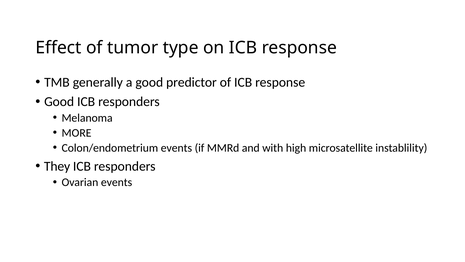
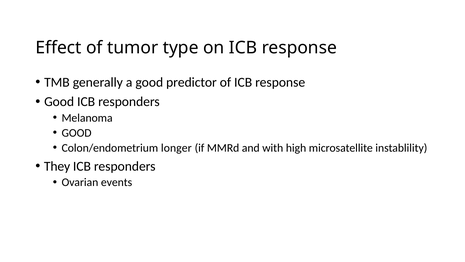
MORE: MORE -> GOOD (77, 133)
Colon/endometrium events: events -> longer (176, 148)
